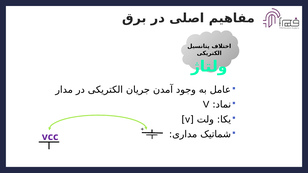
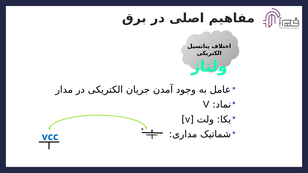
vcc colour: purple -> blue (50, 137)
